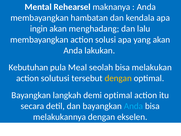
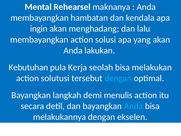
Meal: Meal -> Kerja (78, 67)
dengan colour: yellow -> light blue (118, 78)
demi optimal: optimal -> menulis (118, 95)
